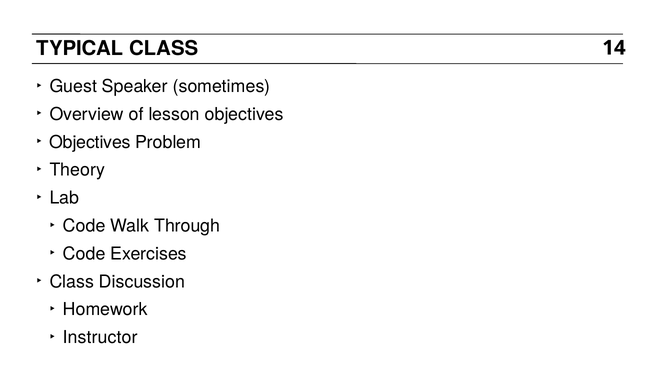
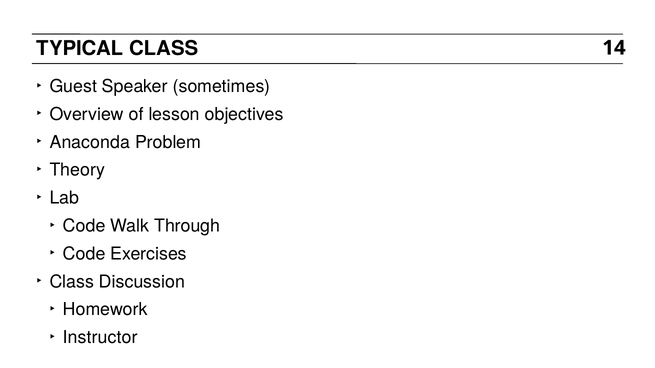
Objectives: Objectives -> Anaconda (90, 142)
